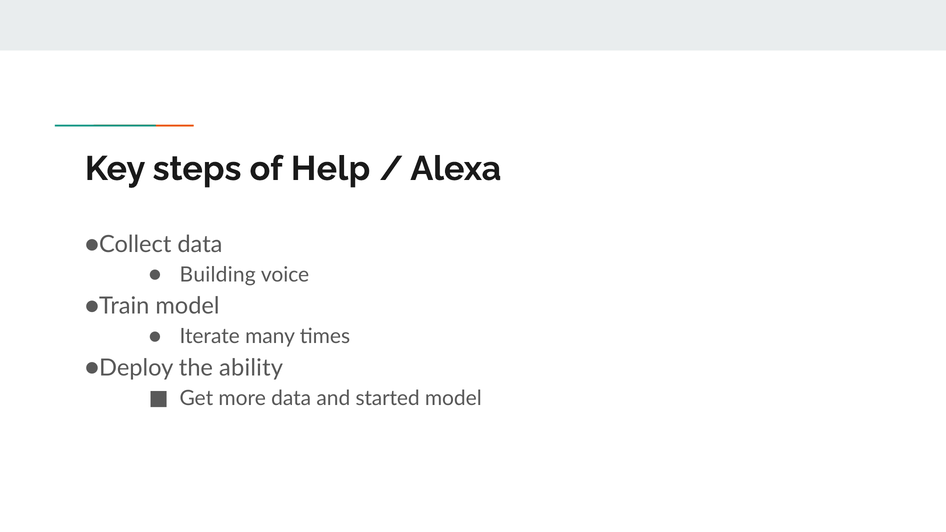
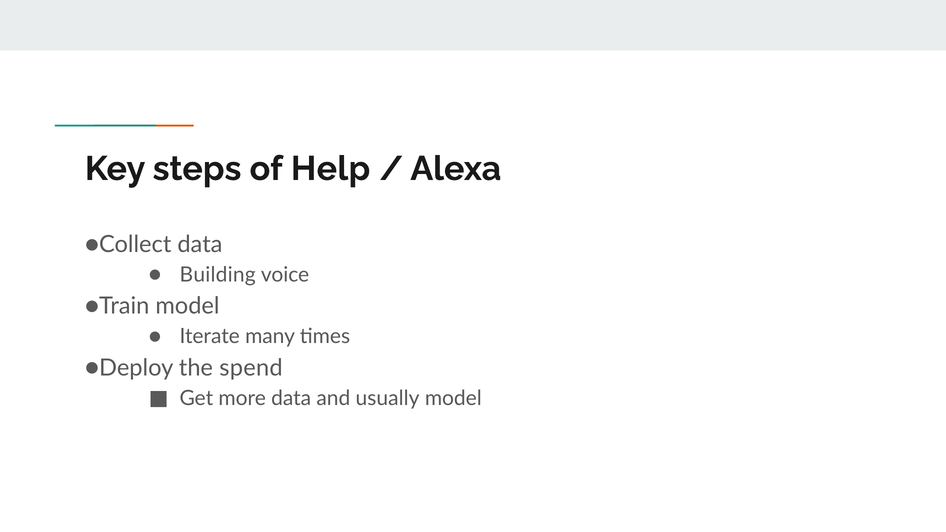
ability: ability -> spend (251, 368)
started: started -> usually (388, 398)
